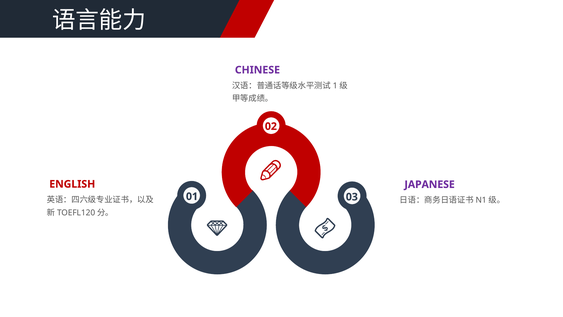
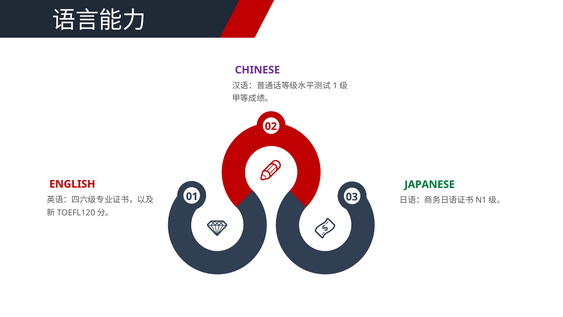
JAPANESE colour: purple -> green (430, 184)
